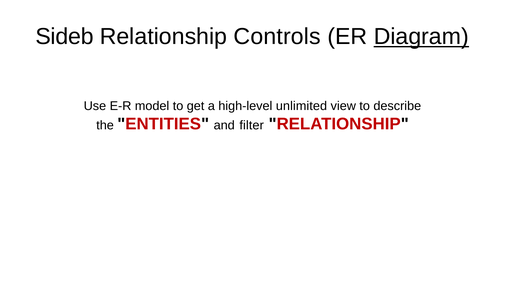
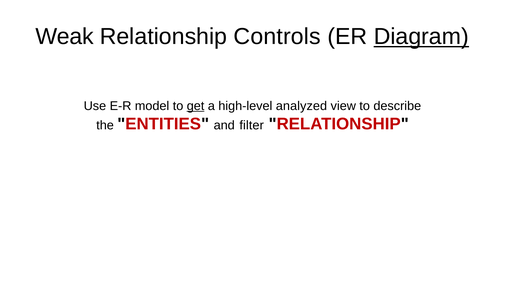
Sideb: Sideb -> Weak (65, 37)
get underline: none -> present (196, 106)
unlimited: unlimited -> analyzed (301, 106)
